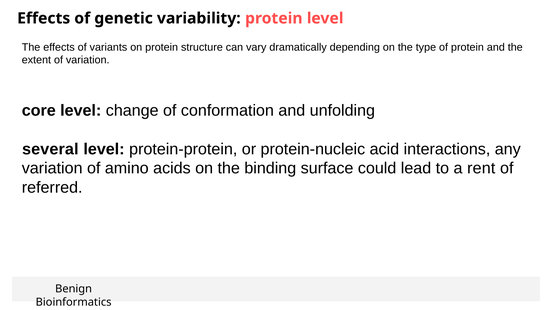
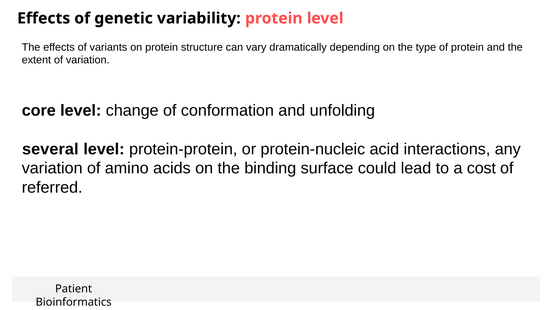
rent: rent -> cost (481, 169)
Benign: Benign -> Patient (74, 289)
